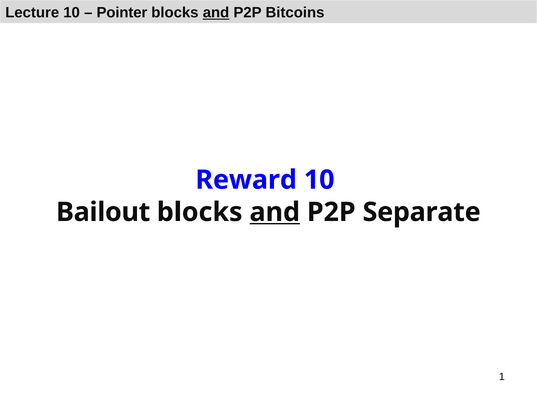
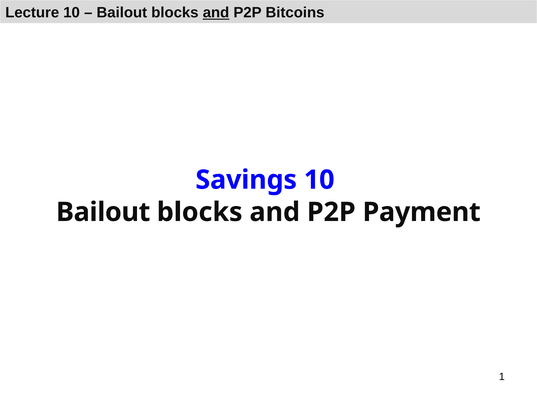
Pointer: Pointer -> Bailout (122, 13)
Reward: Reward -> Savings (246, 180)
and underline: present -> none (275, 212)
Separate: Separate -> Payment (422, 212)
